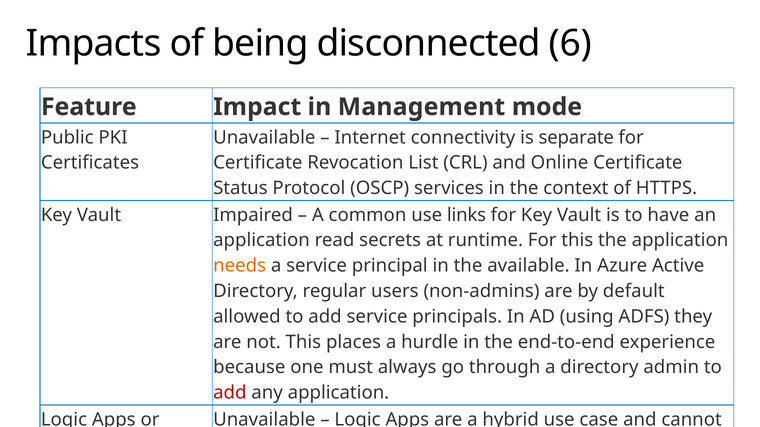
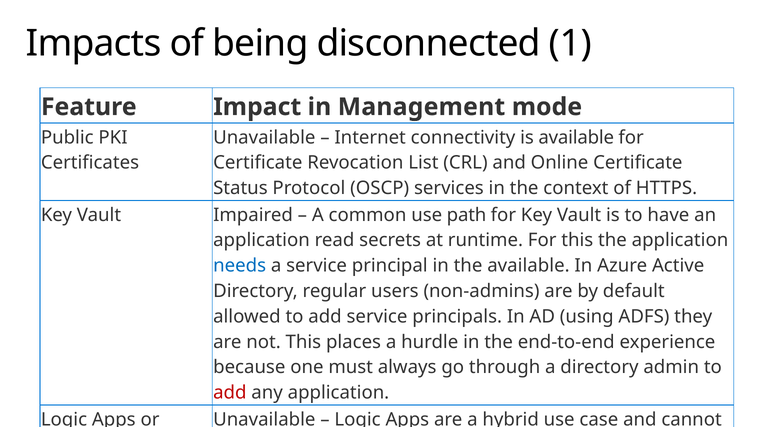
6: 6 -> 1 (570, 44)
is separate: separate -> available (576, 138)
links: links -> path (467, 215)
needs colour: orange -> blue (240, 266)
